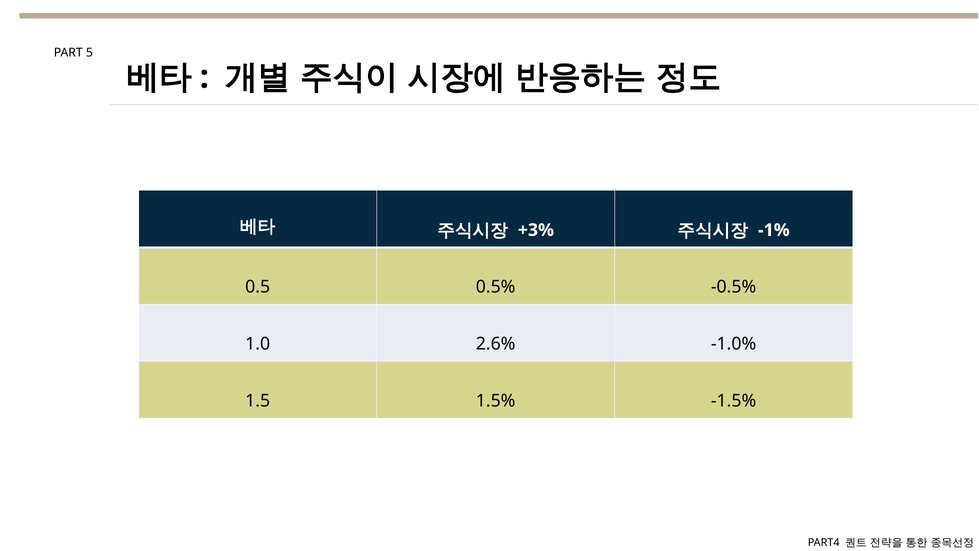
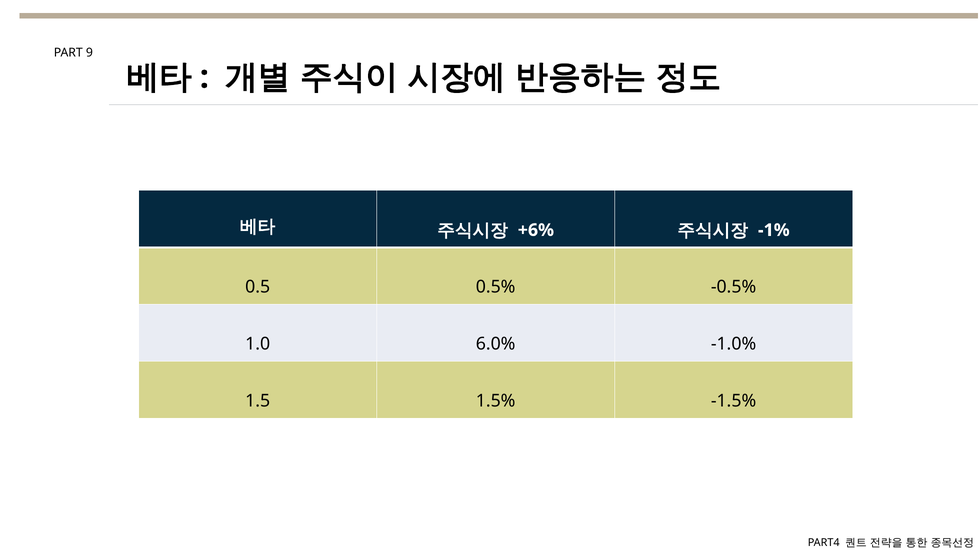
5: 5 -> 9 (89, 53)
+3%: +3% -> +6% (536, 230)
2.6%: 2.6% -> 6.0% (496, 344)
